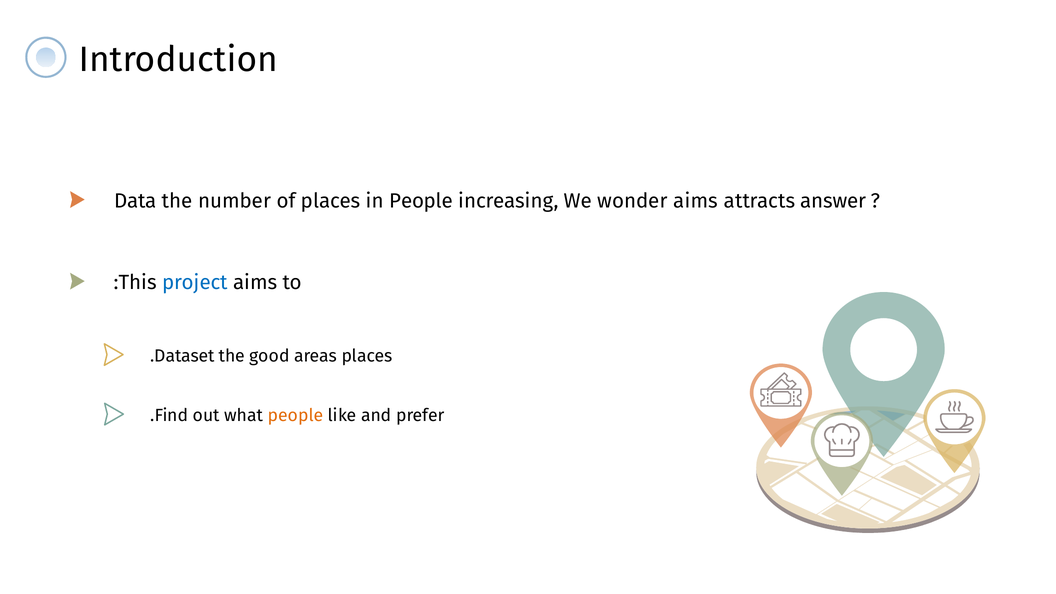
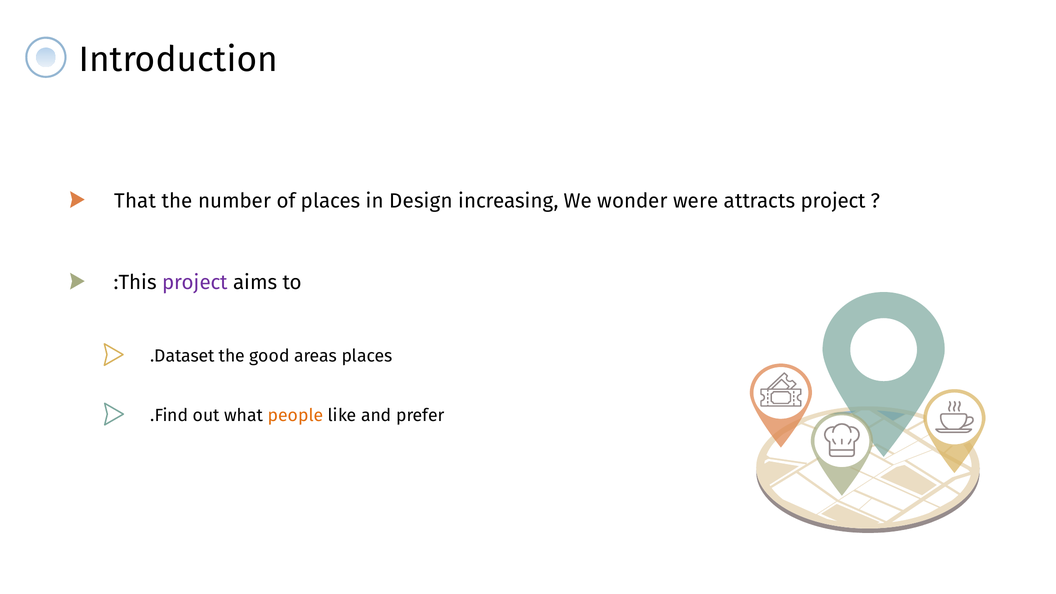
Data: Data -> That (135, 201)
in People: People -> Design (421, 201)
wonder aims: aims -> were (696, 201)
attracts answer: answer -> project (833, 201)
project colour: blue -> purple (195, 283)
